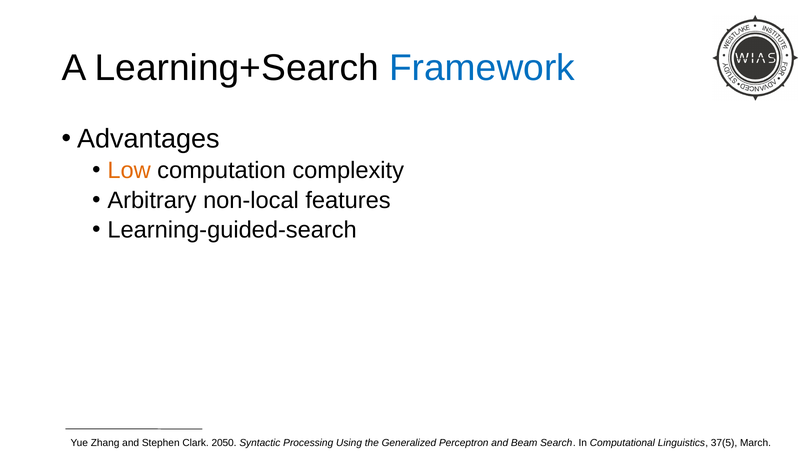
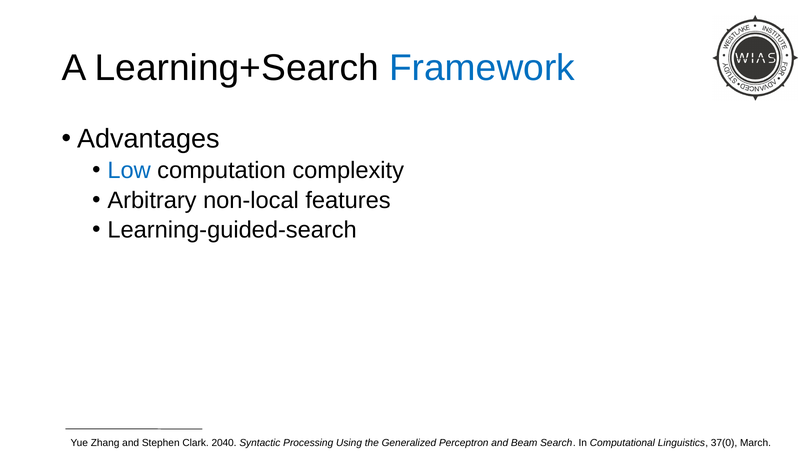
Low colour: orange -> blue (129, 171)
2050: 2050 -> 2040 (224, 443)
37(5: 37(5 -> 37(0 (724, 443)
